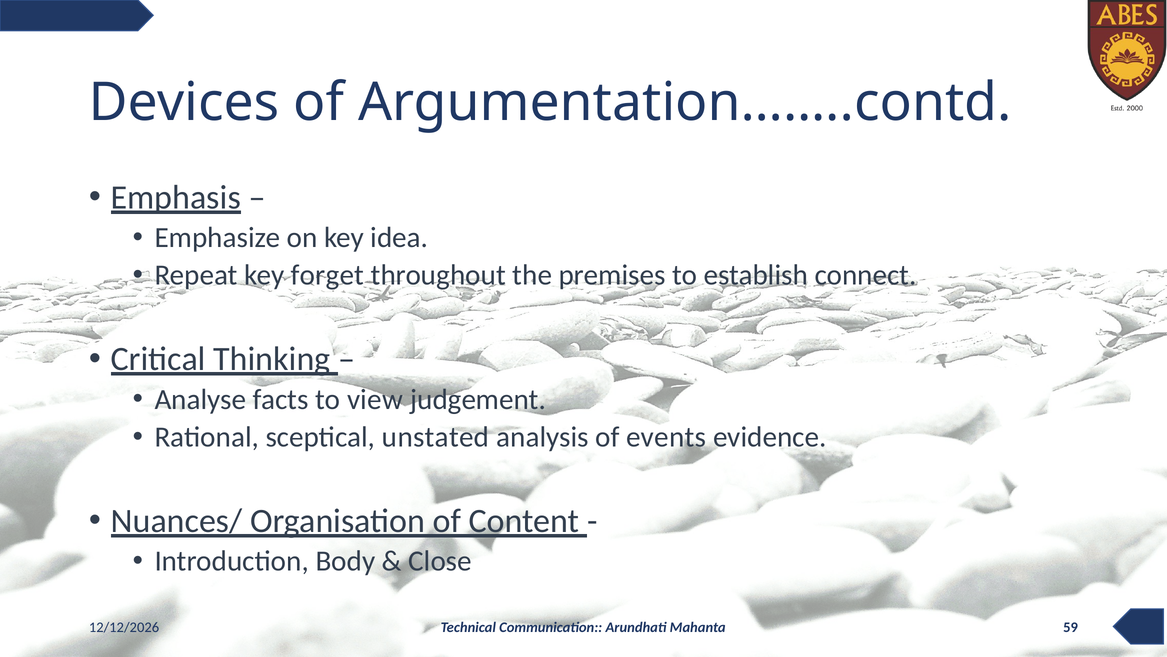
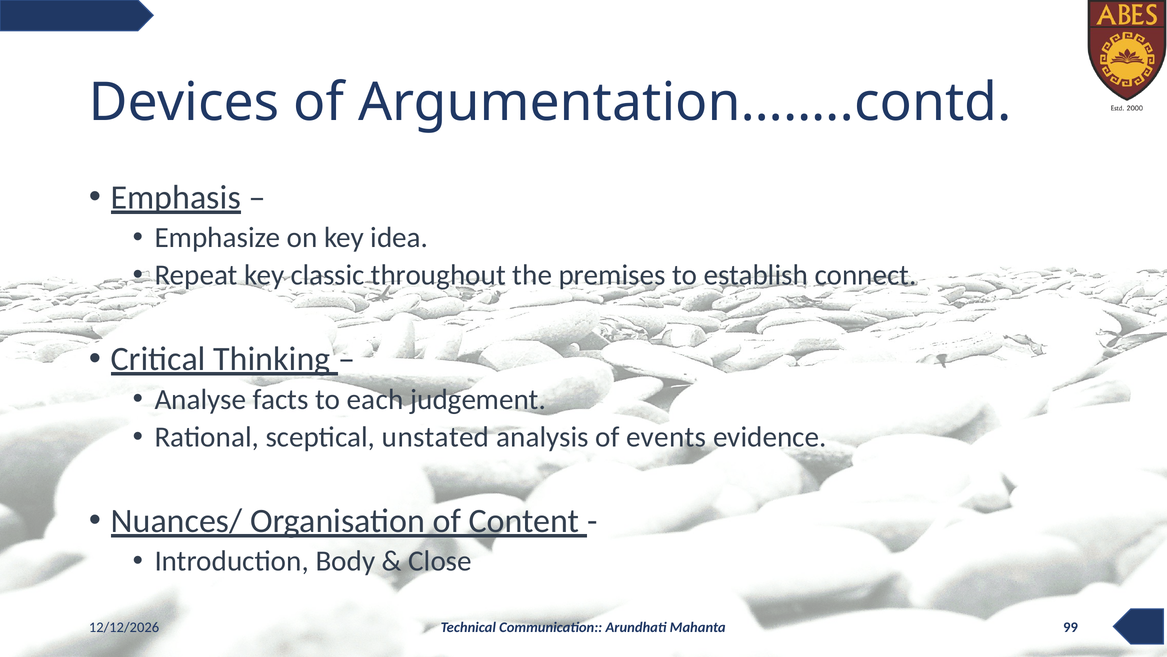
forget: forget -> classic (328, 275)
view: view -> each (375, 399)
59: 59 -> 99 (1071, 627)
